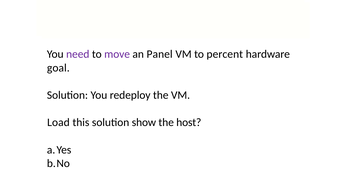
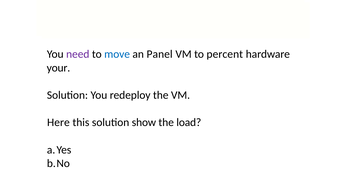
move colour: purple -> blue (117, 54)
goal: goal -> your (58, 68)
Load: Load -> Here (58, 122)
host: host -> load (189, 122)
